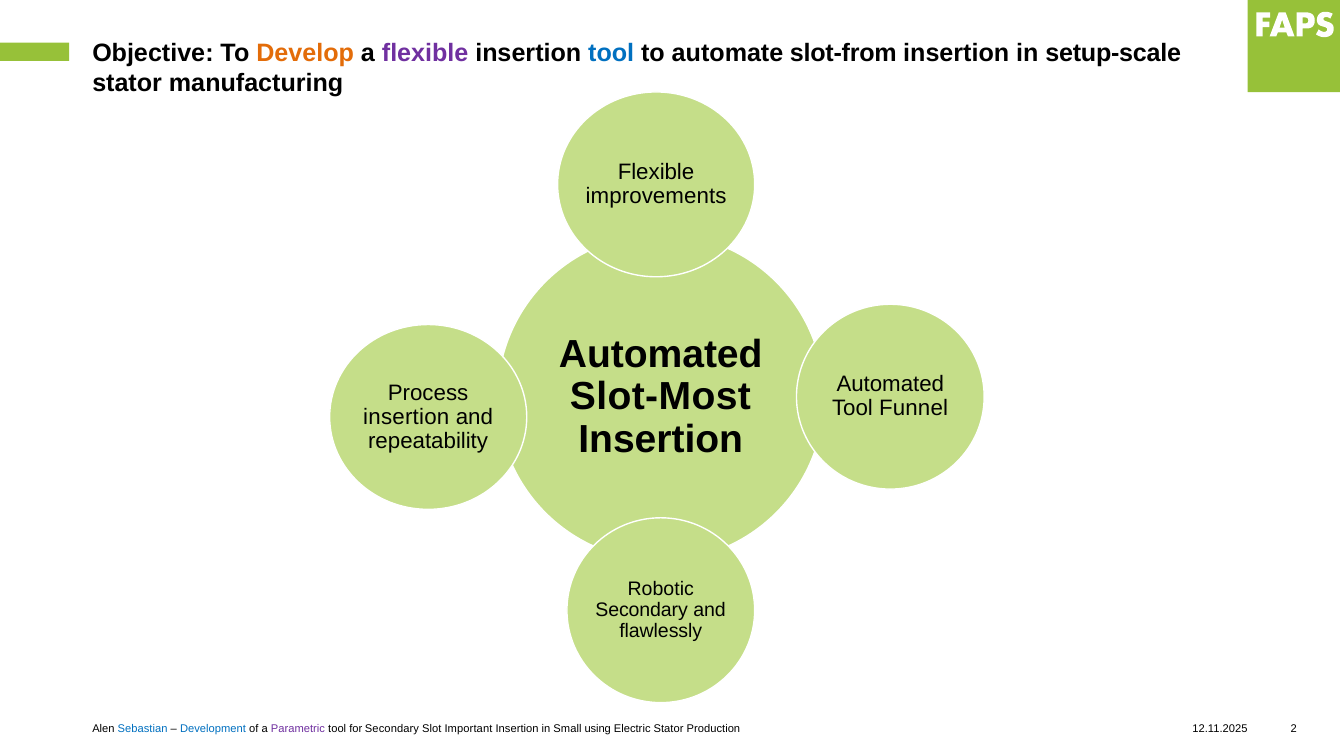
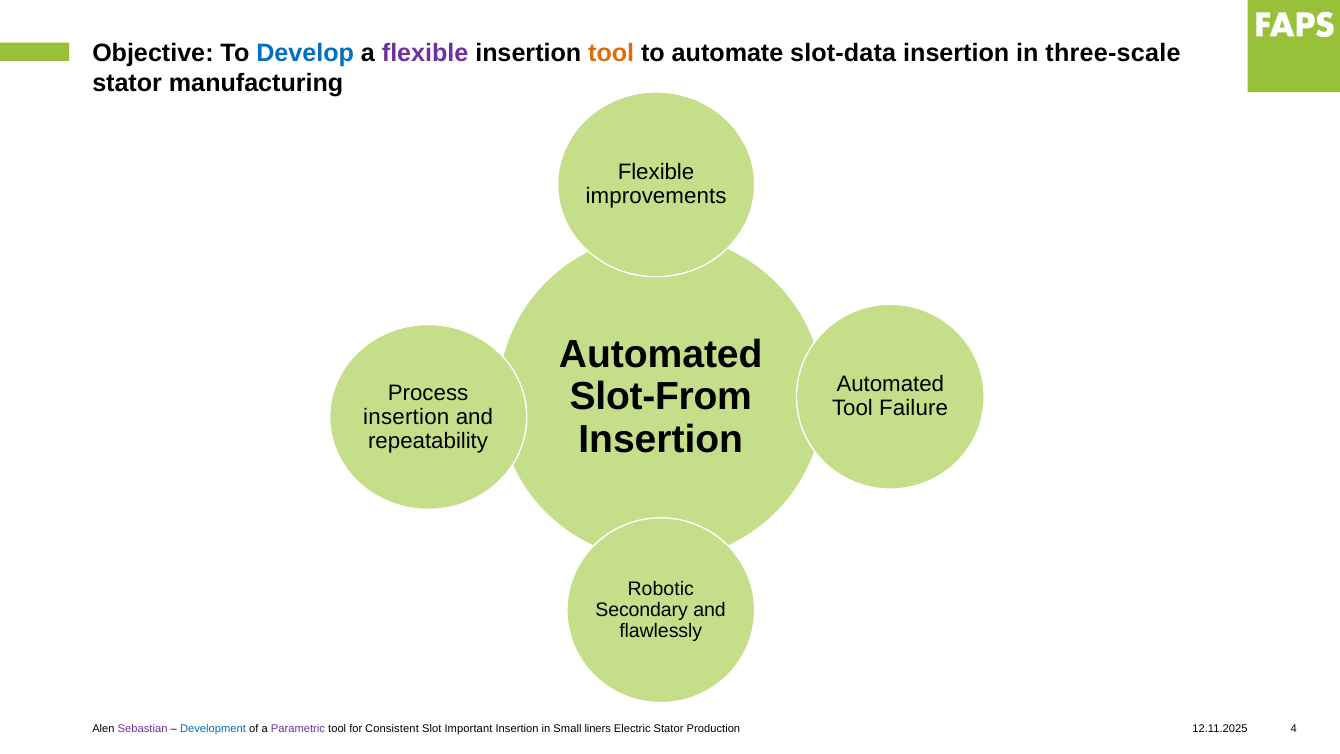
Develop colour: orange -> blue (305, 53)
tool colour: blue -> orange (611, 53)
slot-from: slot-from -> slot-data (843, 53)
setup-scale: setup-scale -> three-scale (1113, 53)
Slot-Most: Slot-Most -> Slot-From (661, 397)
Funnel: Funnel -> Failure (914, 408)
2: 2 -> 4 (1294, 729)
Sebastian colour: blue -> purple (143, 729)
for Secondary: Secondary -> Consistent (392, 729)
using: using -> liners (598, 729)
